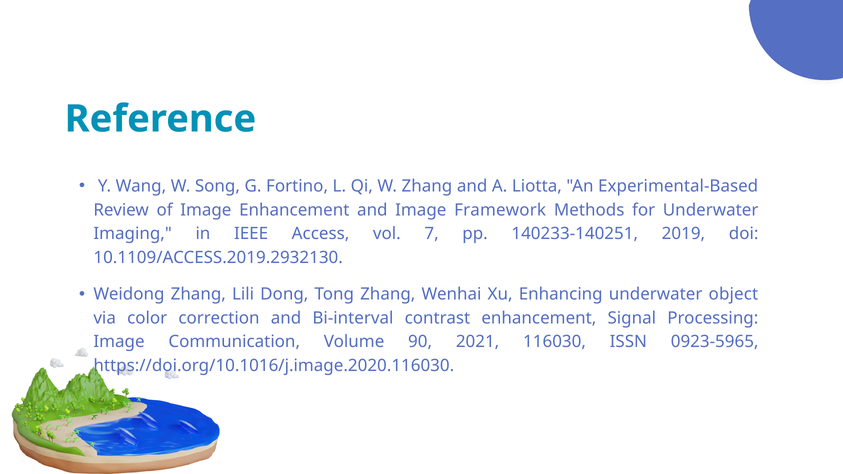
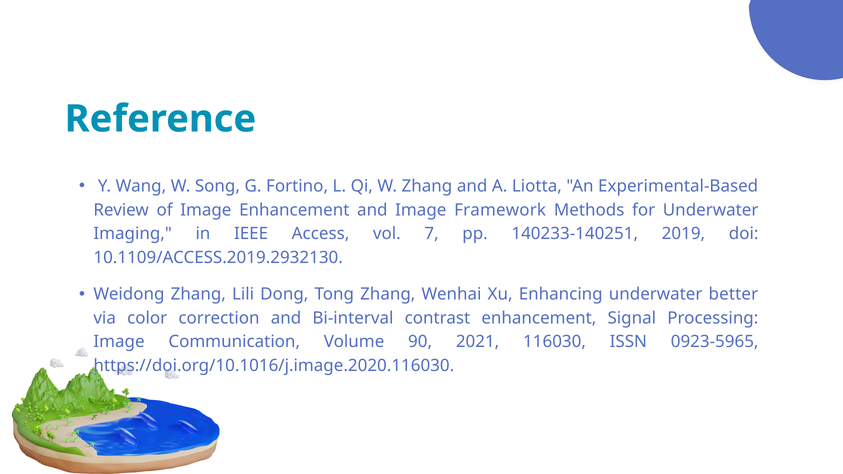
object: object -> better (733, 294)
